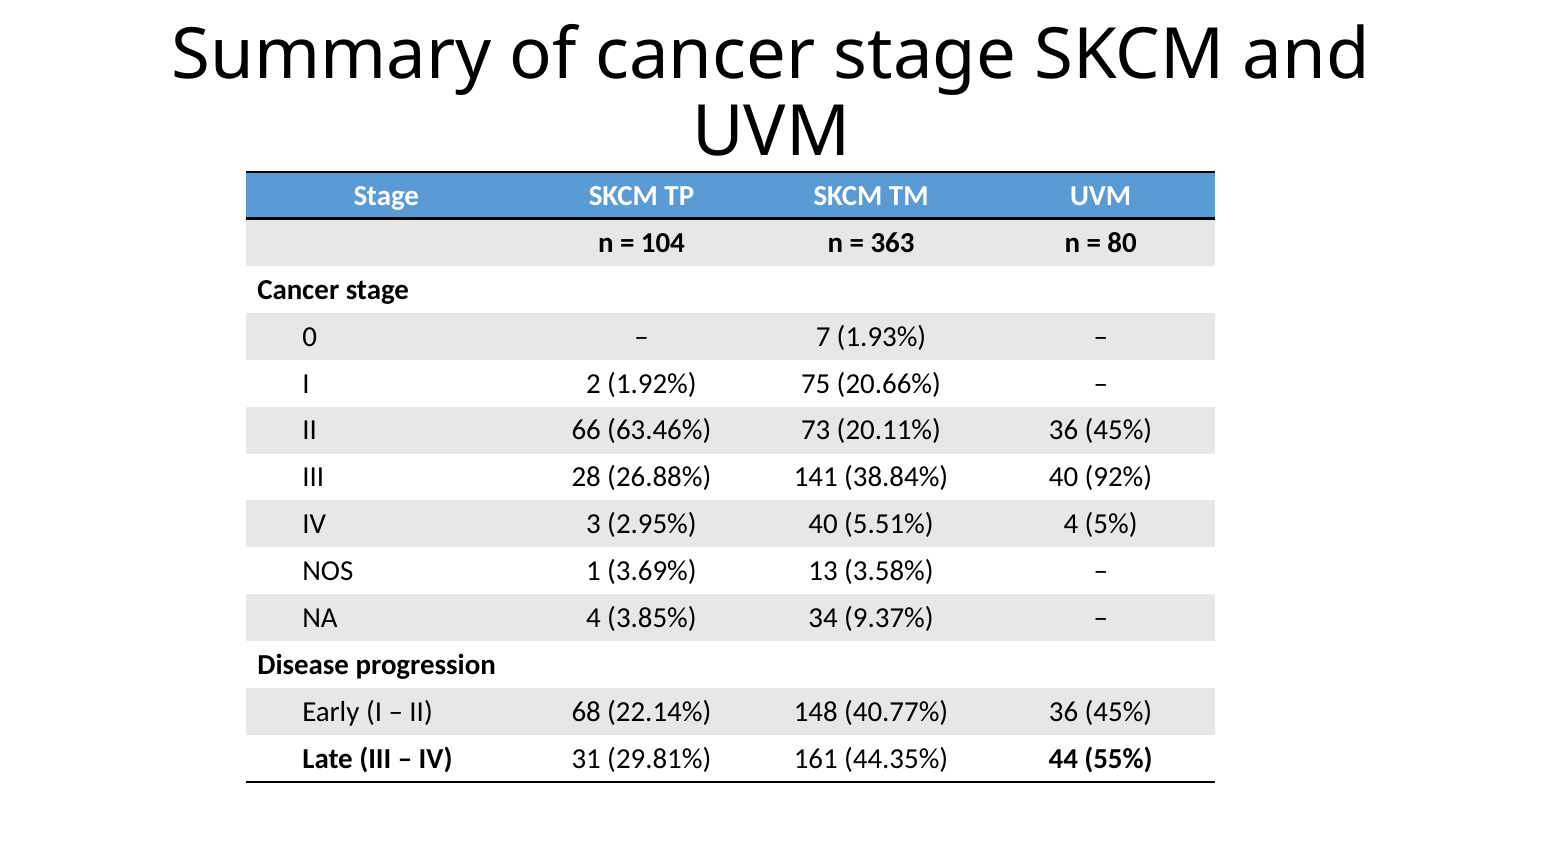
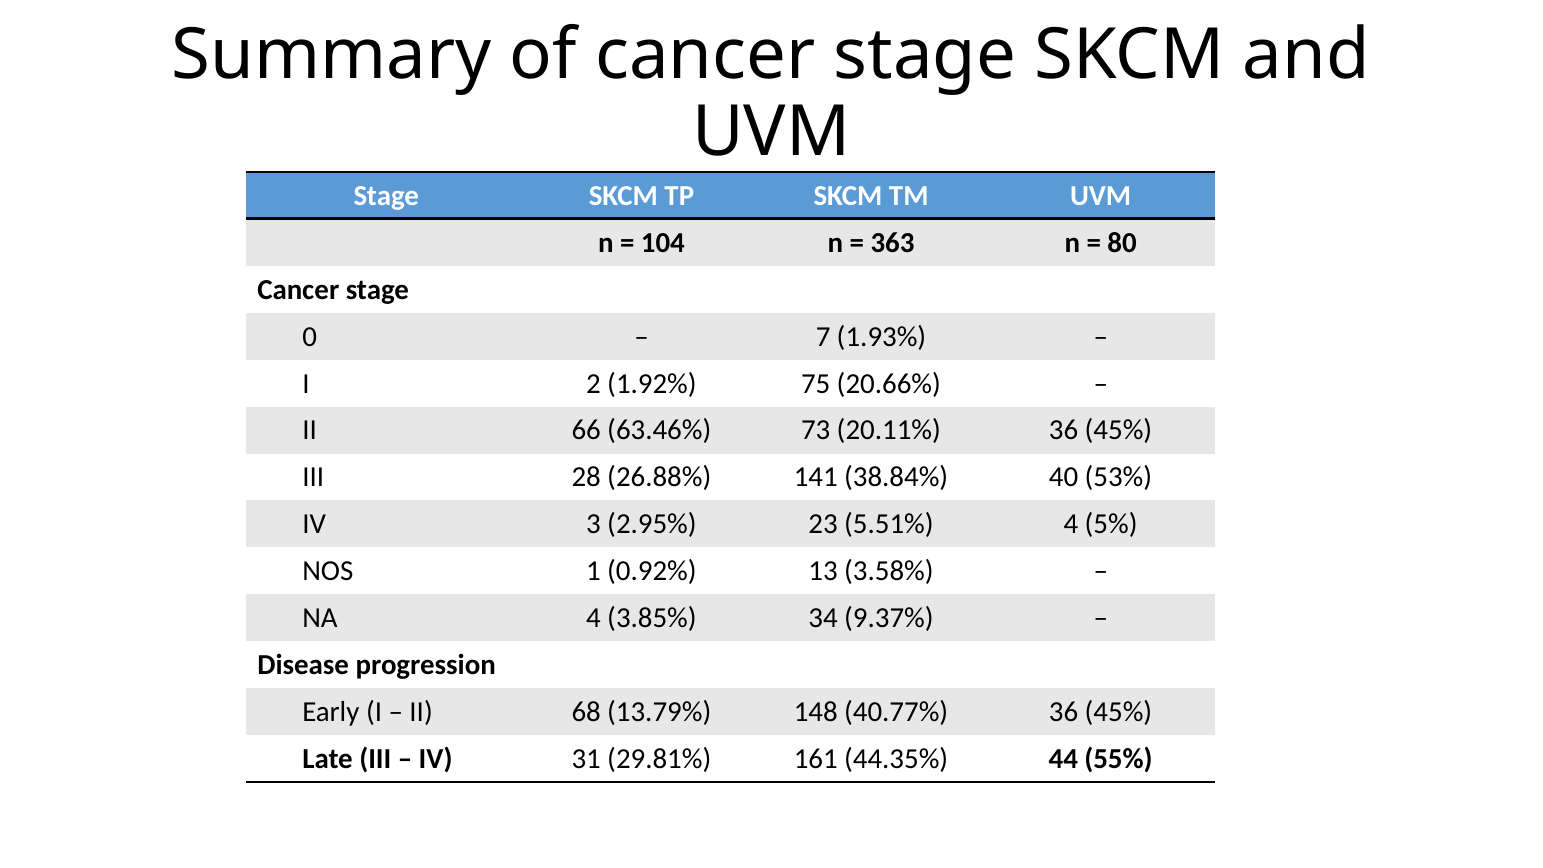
92%: 92% -> 53% (1118, 477)
2.95% 40: 40 -> 23 (823, 524)
3.69%: 3.69% -> 0.92% (652, 571)
22.14%: 22.14% -> 13.79% (659, 712)
